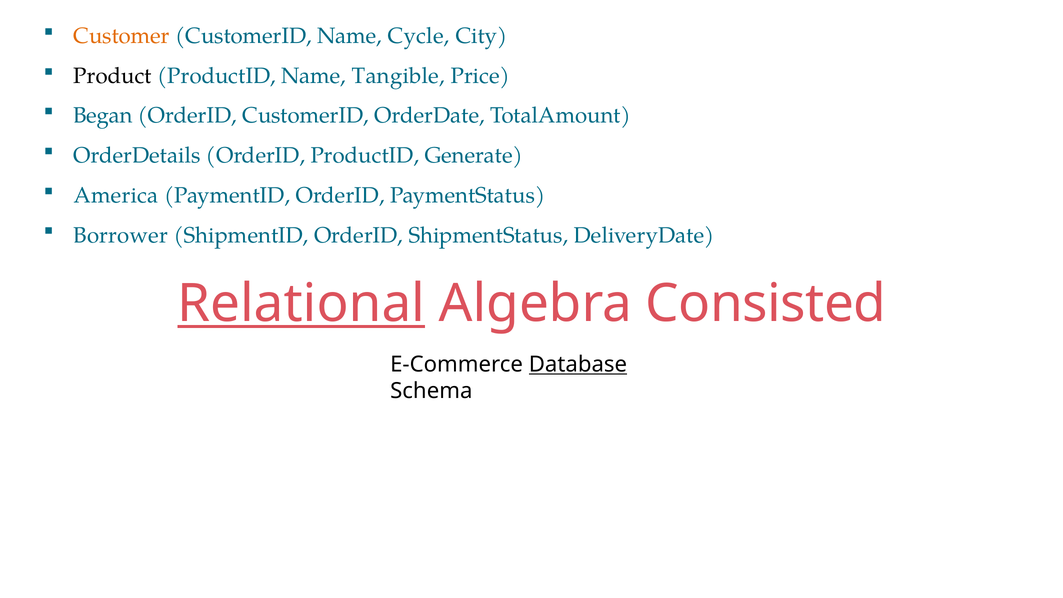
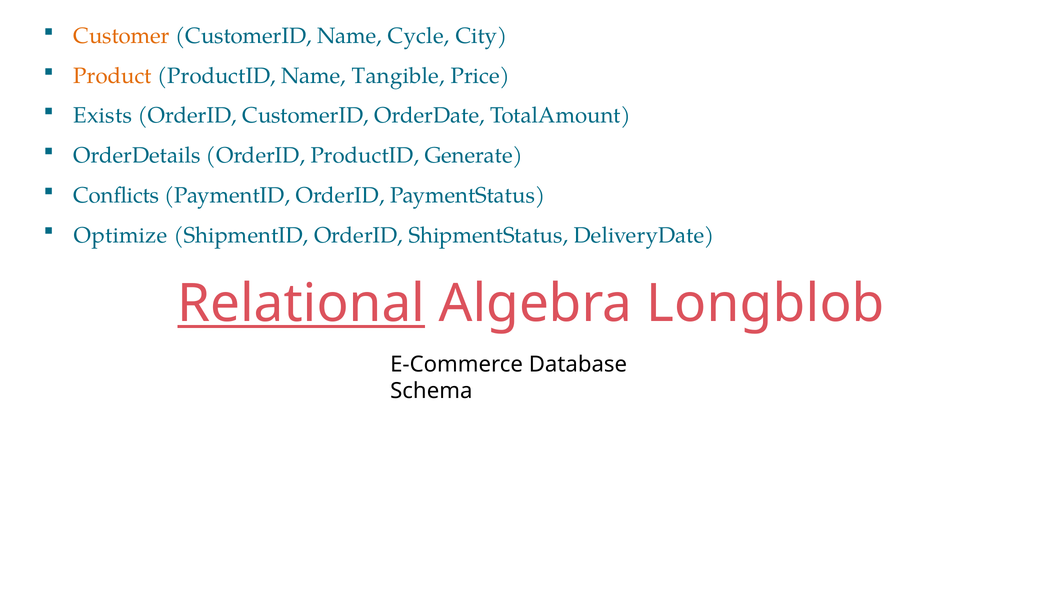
Product colour: black -> orange (113, 76)
Began: Began -> Exists (103, 116)
America: America -> Conflicts (116, 195)
Borrower: Borrower -> Optimize (121, 235)
Consisted: Consisted -> Longblob (765, 303)
Database underline: present -> none (578, 364)
